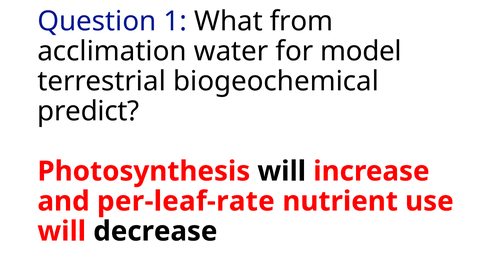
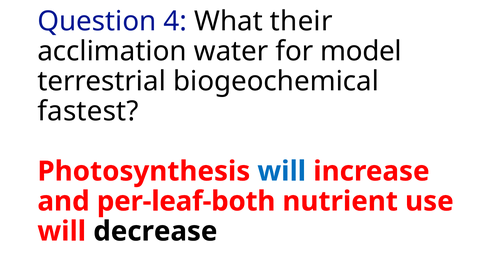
1: 1 -> 4 (175, 21)
from: from -> their (301, 21)
predict: predict -> fastest (88, 111)
will colour: black -> blue (282, 171)
per-leaf-rate: per-leaf-rate -> per-leaf-both (186, 201)
